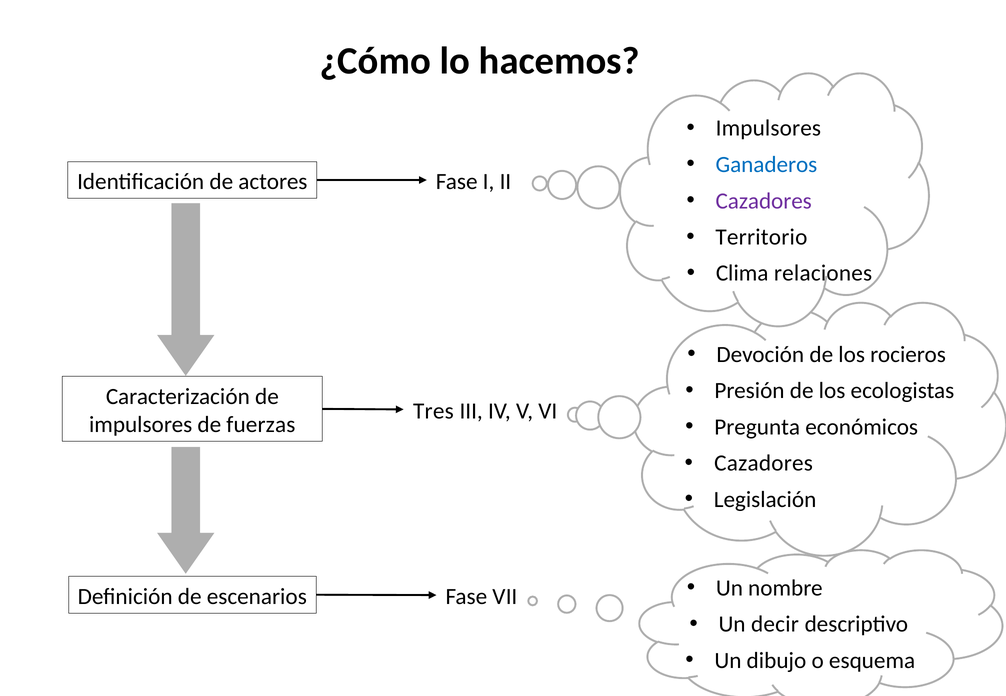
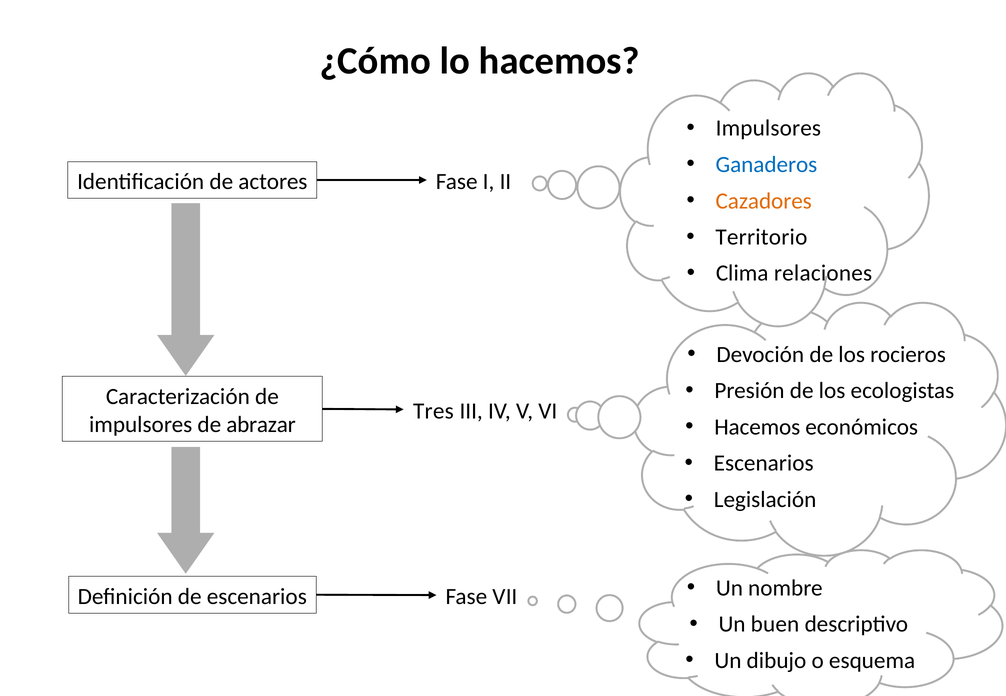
Cazadores colour: purple -> orange (764, 201)
Pregunta: Pregunta -> Hacemos (757, 427)
fuerzas: fuerzas -> abrazar (261, 425)
Cazadores: Cazadores -> Escenarios (764, 463)
decir: decir -> buen (775, 625)
